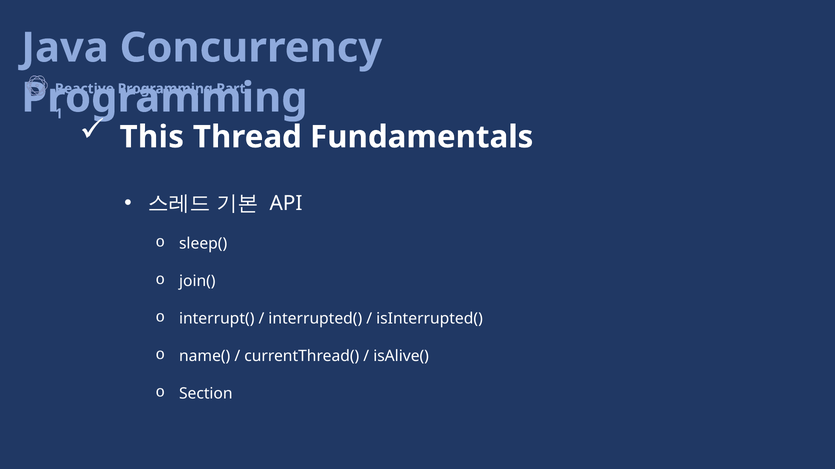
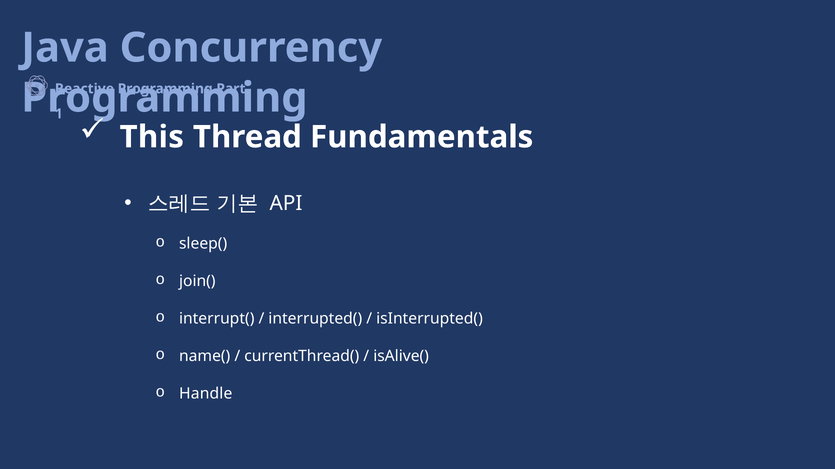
Section: Section -> Handle (206, 394)
